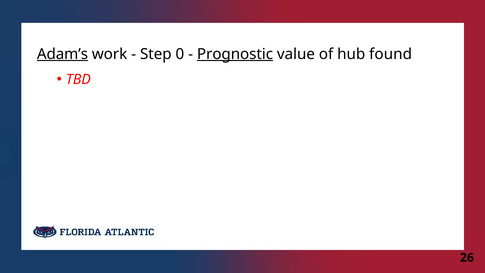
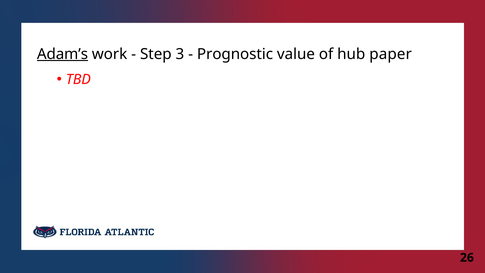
0: 0 -> 3 (180, 54)
Prognostic underline: present -> none (235, 54)
found: found -> paper (391, 54)
